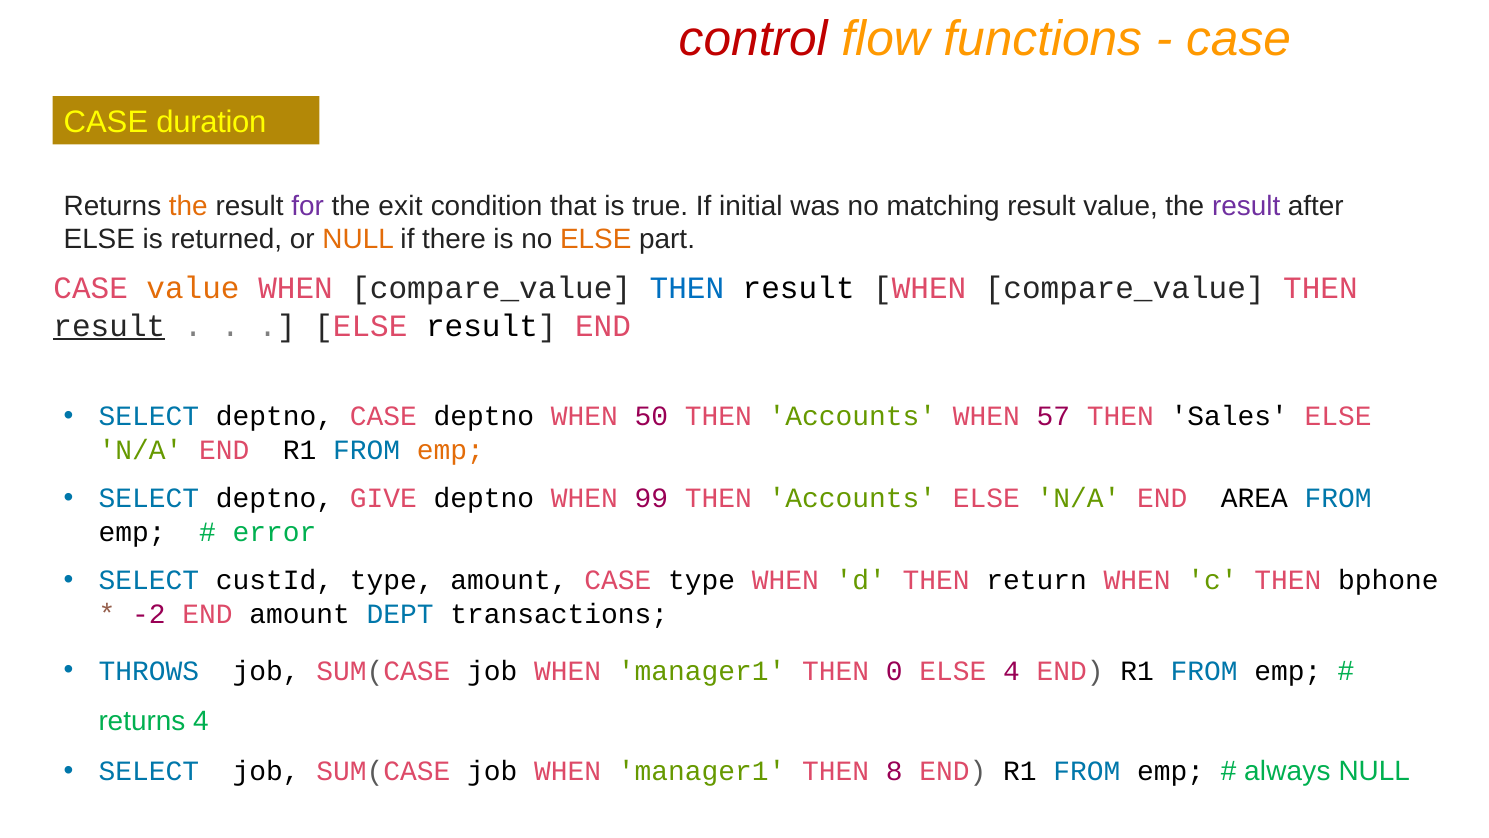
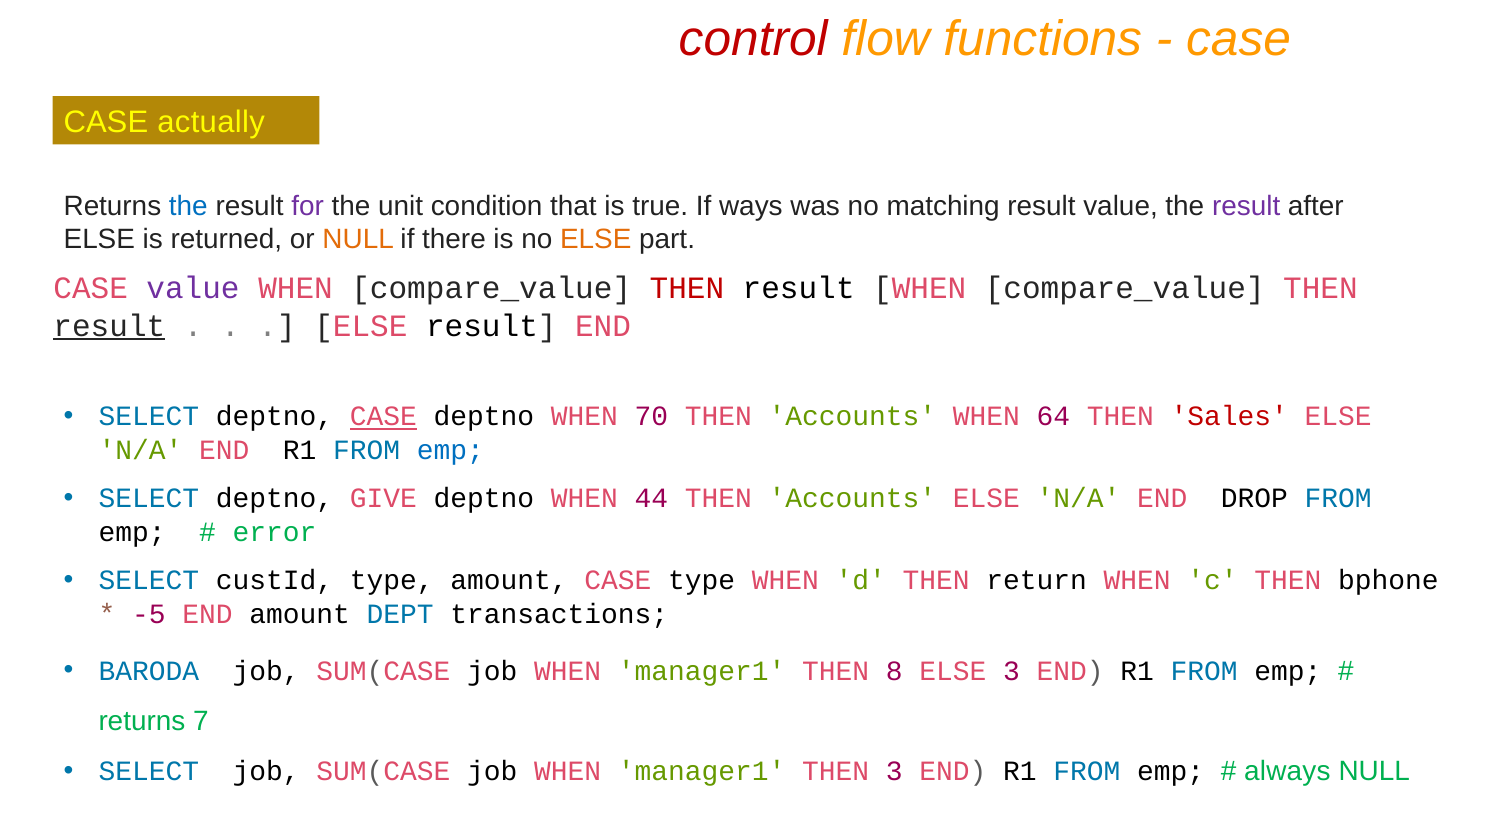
duration: duration -> actually (211, 122)
the colour: orange -> blue (188, 206)
exit: exit -> unit (401, 206)
initial: initial -> ways (751, 206)
value colour: orange -> purple (193, 289)
THEN colour: blue -> red (687, 289)
CASE underline: none -> present (383, 417)
50: 50 -> 70 (651, 417)
57: 57 -> 64 (1053, 417)
Sales colour: black -> red (1229, 417)
emp colour: orange -> blue (450, 450)
99: 99 -> 44 (651, 498)
AREA: AREA -> DROP (1254, 498)
-2: -2 -> -5 (149, 614)
THROWS: THROWS -> BARODA (149, 671)
0: 0 -> 8 (894, 671)
ELSE 4: 4 -> 3 (1012, 671)
returns 4: 4 -> 7 (201, 721)
THEN 8: 8 -> 3 (894, 771)
